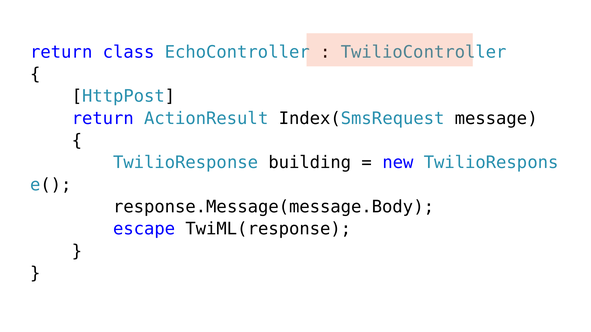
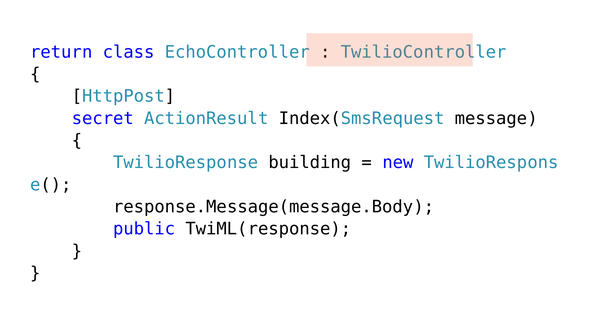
return: return -> secret (103, 119)
escape: escape -> public (144, 229)
